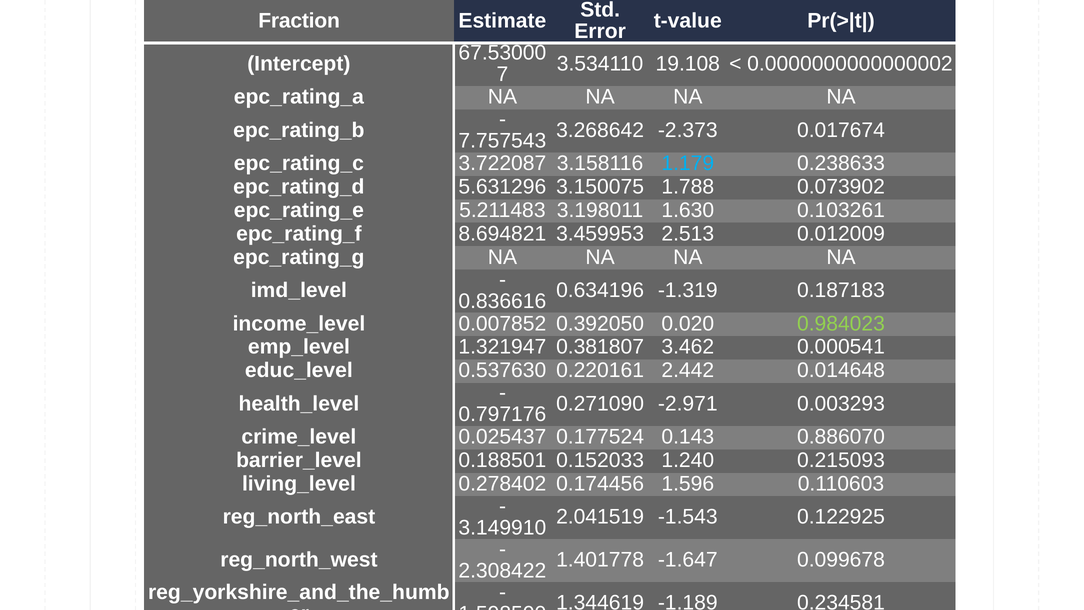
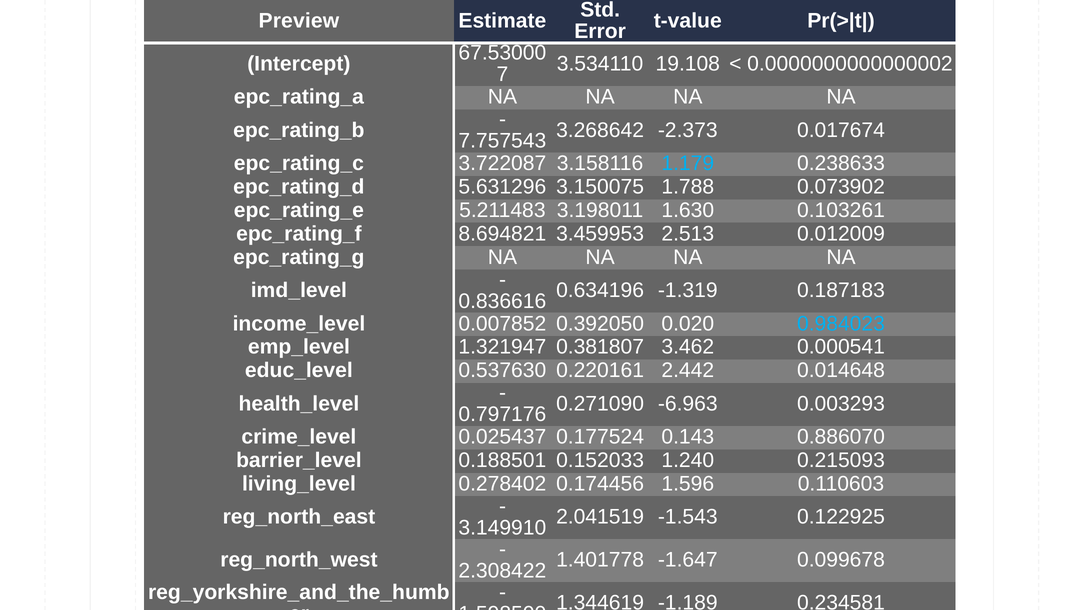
Fraction: Fraction -> Preview (299, 21)
0.984023 colour: light green -> light blue (841, 323)
-2.971: -2.971 -> -6.963 (688, 404)
